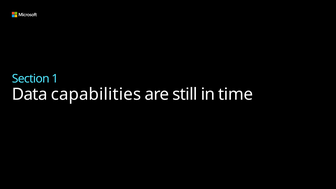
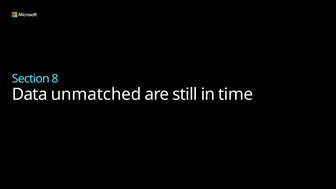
1: 1 -> 8 (55, 79)
capabilities: capabilities -> unmatched (96, 94)
